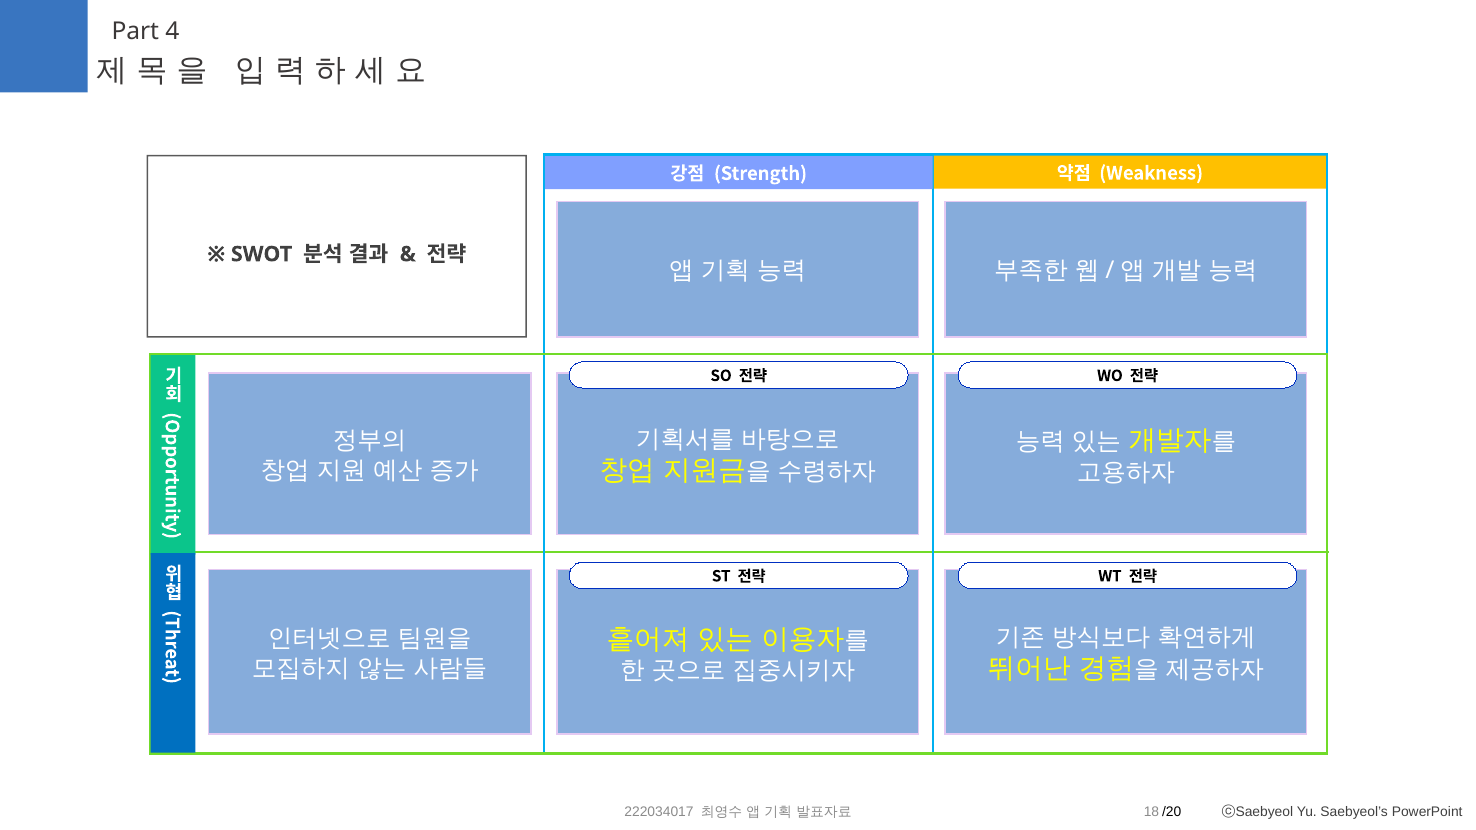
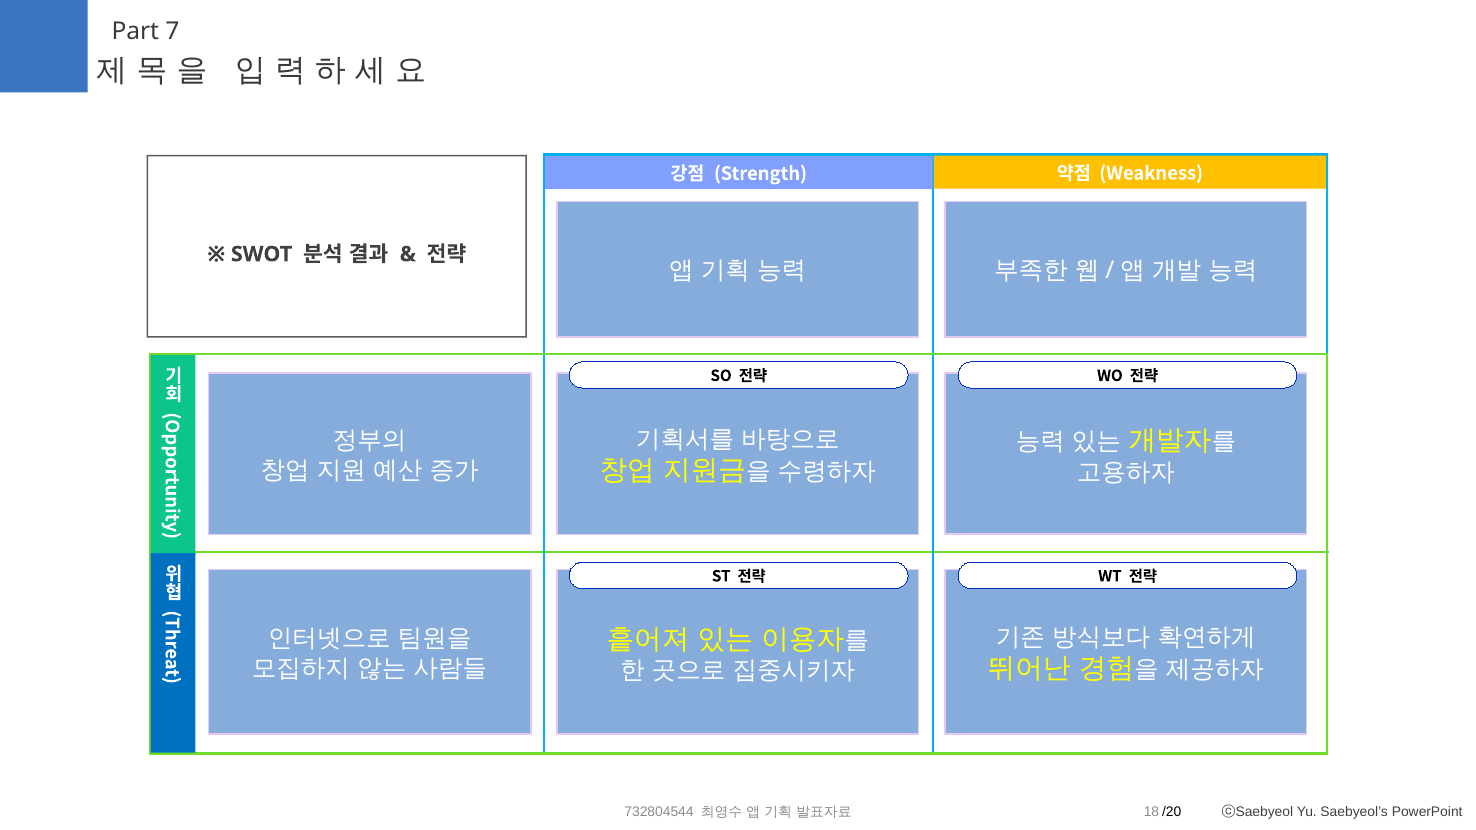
4: 4 -> 7 (172, 31)
222034017: 222034017 -> 732804544 (659, 812)
